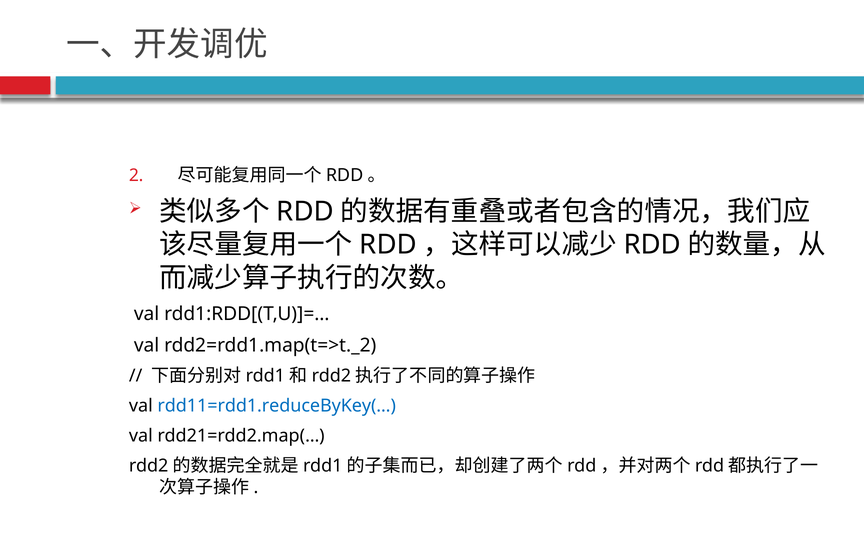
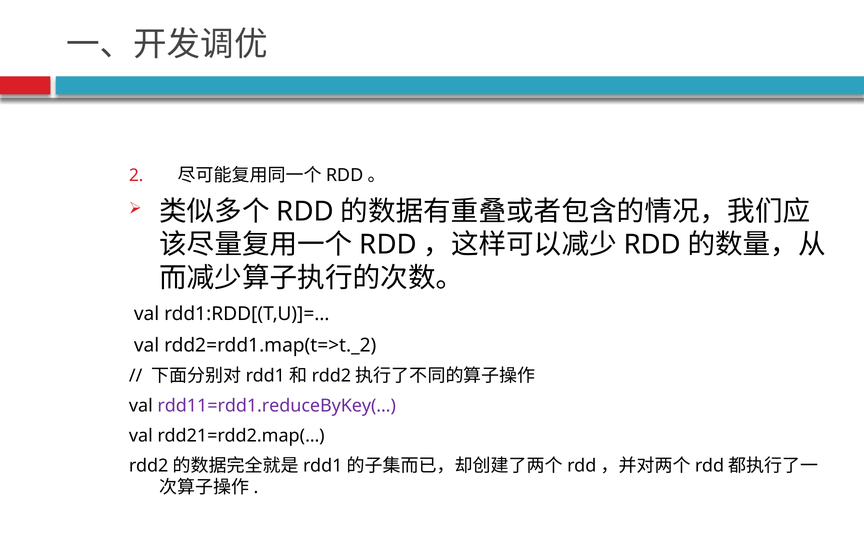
rdd11=rdd1.reduceByKey(… colour: blue -> purple (277, 406)
